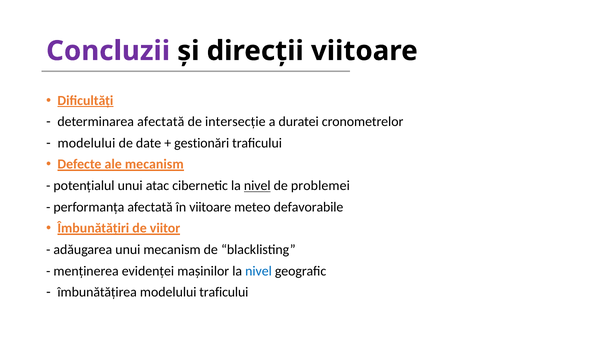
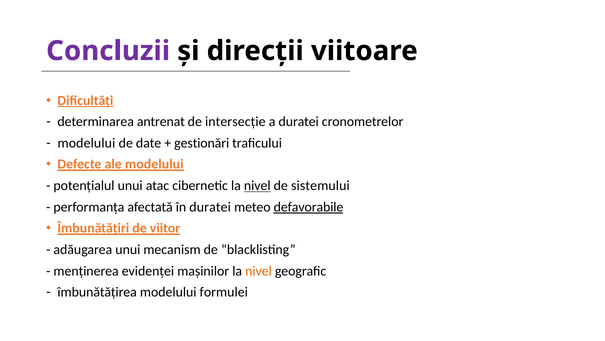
determinarea afectată: afectată -> antrenat (161, 122)
ale mecanism: mecanism -> modelului (154, 164)
problemei: problemei -> sistemului (320, 185)
în viitoare: viitoare -> duratei (210, 207)
defavorabile underline: none -> present (309, 207)
nivel colour: blue -> orange (259, 270)
modelului traficului: traficului -> formulei (224, 292)
